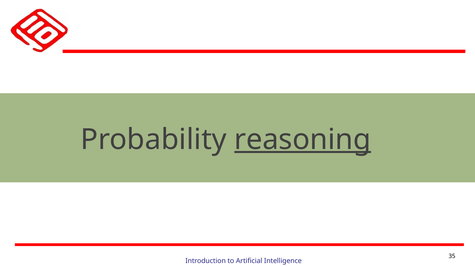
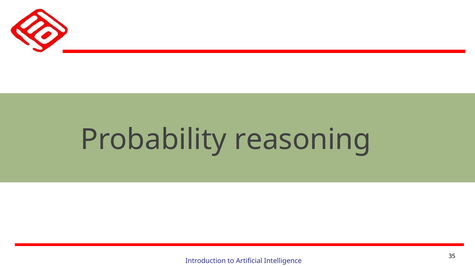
reasoning underline: present -> none (303, 140)
